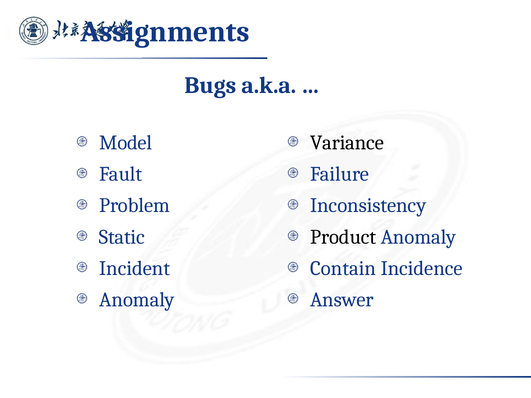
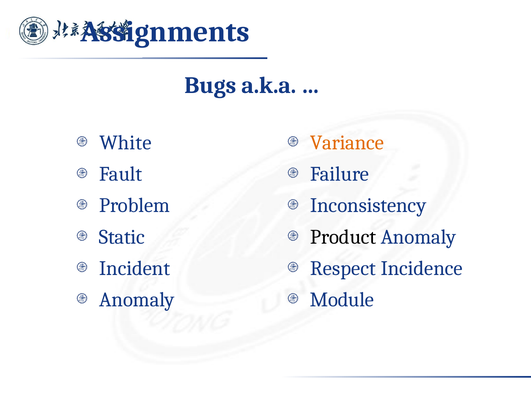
Model: Model -> White (125, 143)
Variance colour: black -> orange (347, 143)
Contain: Contain -> Respect (343, 268)
Answer: Answer -> Module (342, 300)
